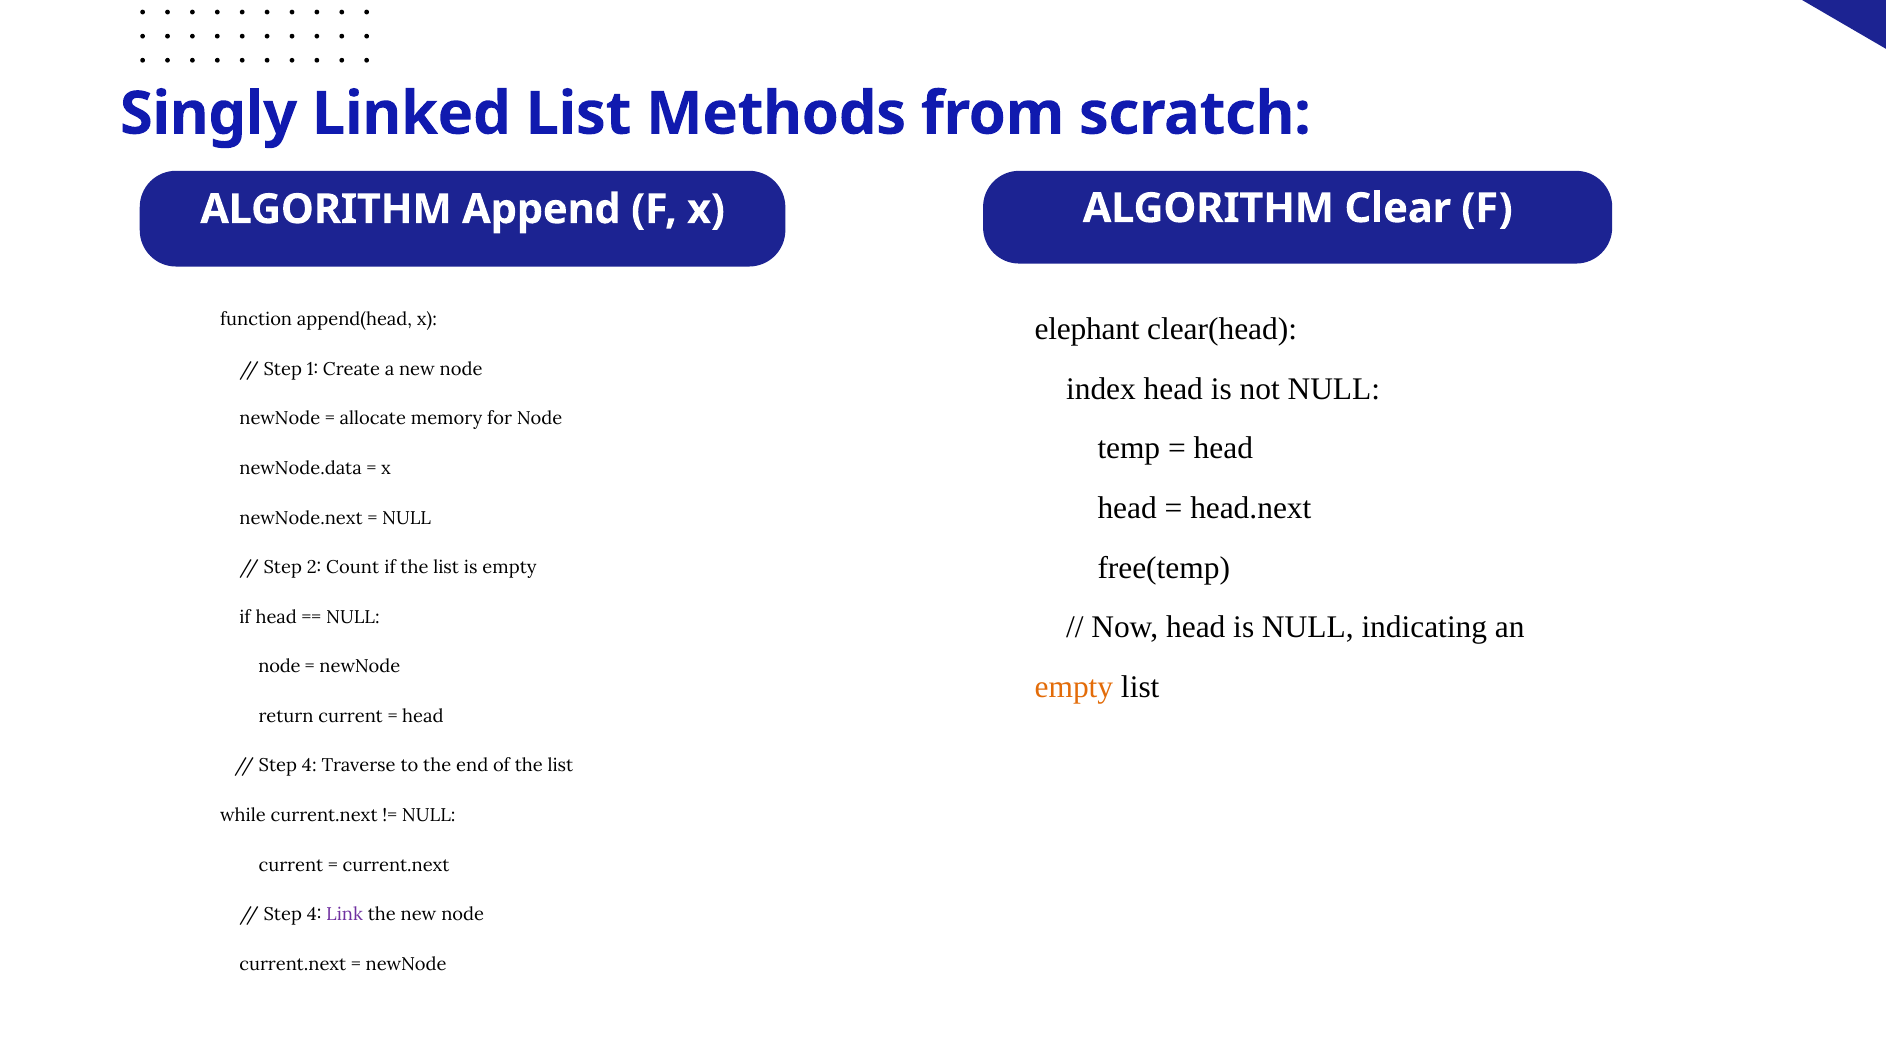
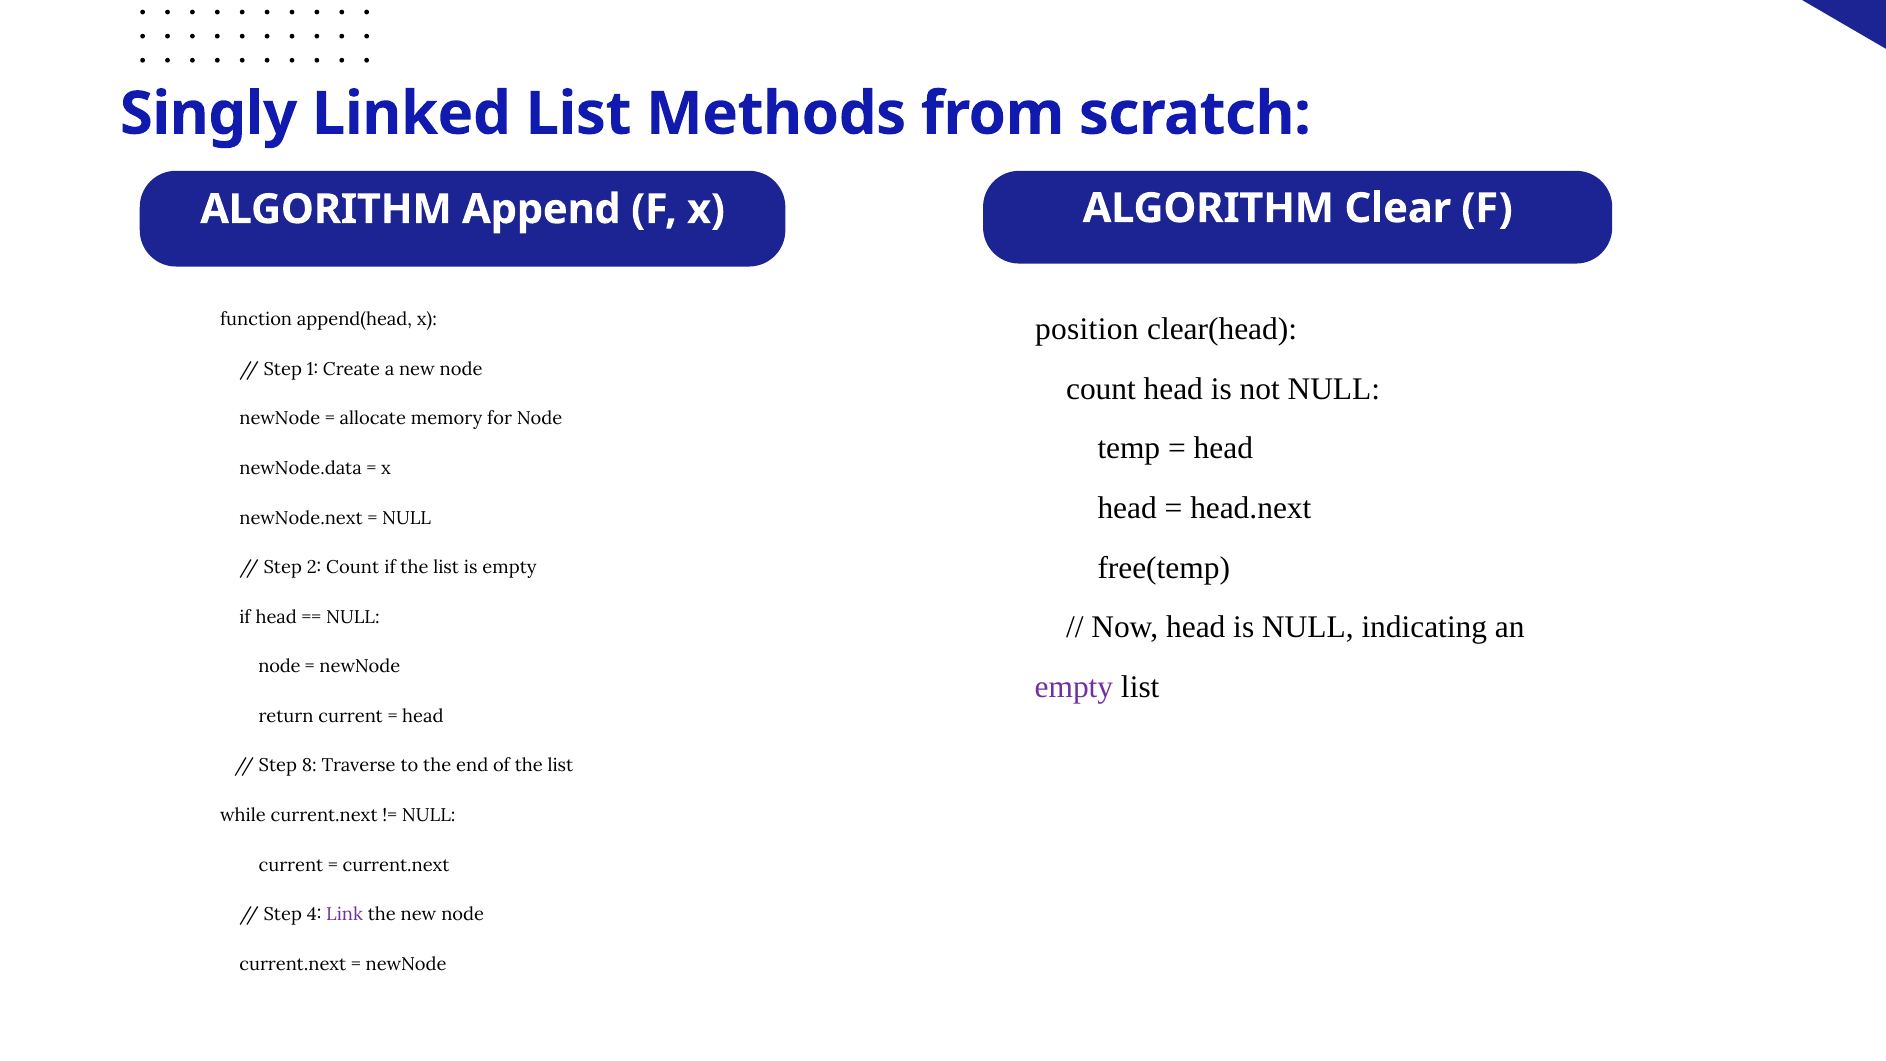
elephant: elephant -> position (1087, 329)
index: index -> count (1101, 389)
empty colour: orange -> purple (1074, 687)
4: 4 -> 8 (309, 766)
